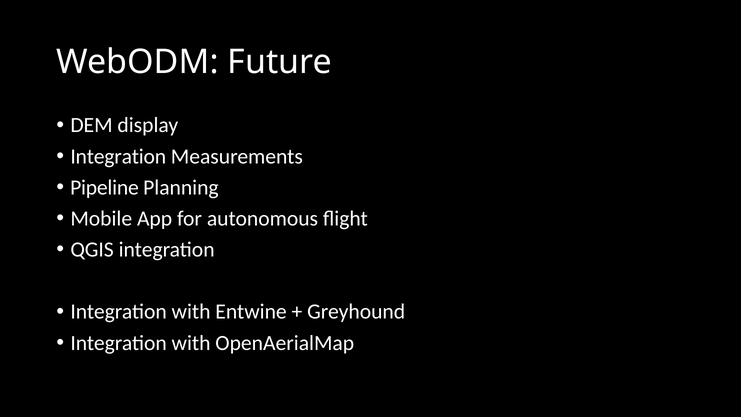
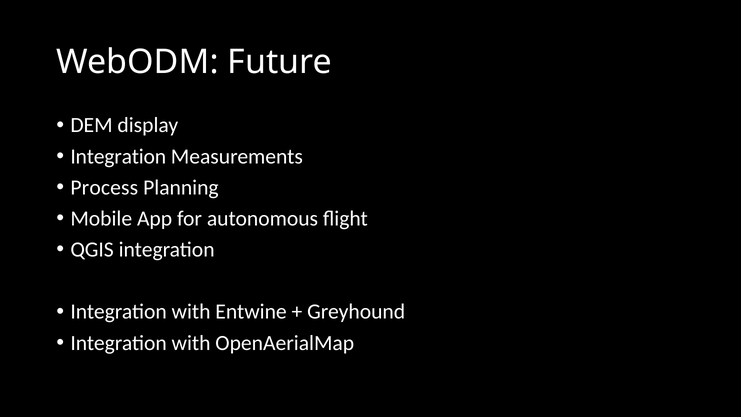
Pipeline: Pipeline -> Process (104, 187)
